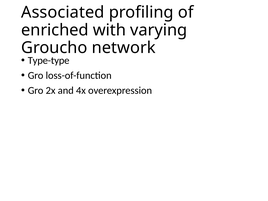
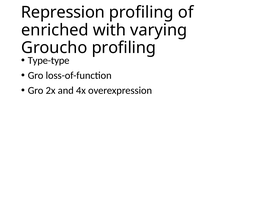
Associated: Associated -> Repression (63, 12)
network: network -> profiling (124, 48)
